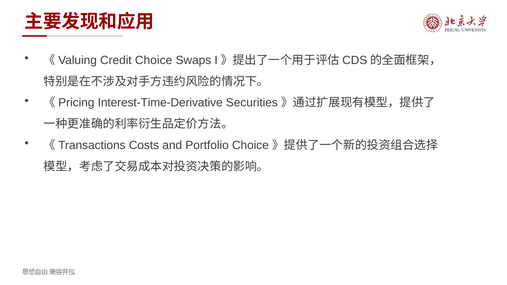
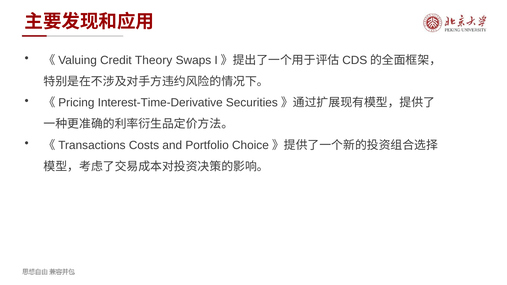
Credit Choice: Choice -> Theory (154, 60)
